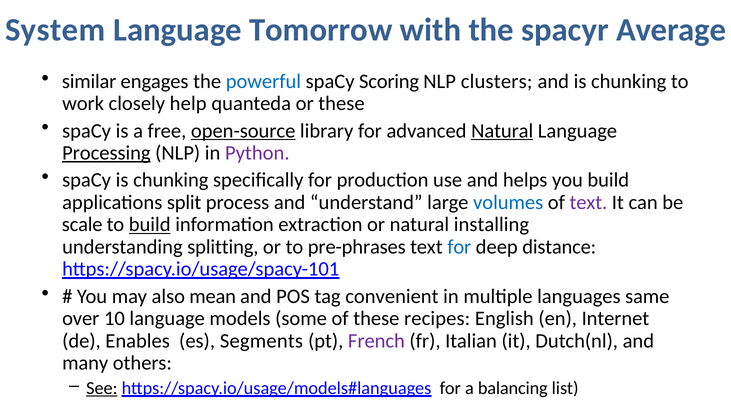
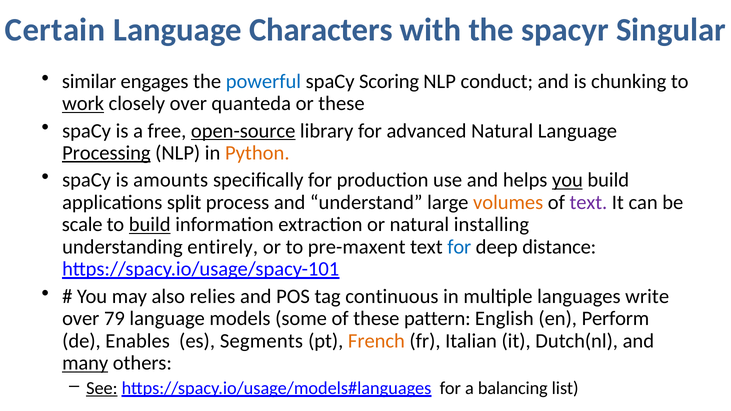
System: System -> Certain (55, 30)
Tomorrow: Tomorrow -> Characters (321, 30)
Average: Average -> Singular (671, 30)
clusters: clusters -> conduct (497, 81)
work underline: none -> present (83, 104)
closely help: help -> over (188, 104)
Natural underline: present -> none (502, 131)
Python colour: purple -> orange (257, 153)
spaCy is chunking: chunking -> amounts (171, 180)
you underline: none -> present (567, 180)
volumes colour: blue -> orange (508, 202)
splitting: splitting -> entirely (223, 247)
pre-phrases: pre-phrases -> pre-maxent (357, 247)
mean: mean -> relies (213, 297)
convenient: convenient -> continuous (392, 297)
same: same -> write (647, 297)
10: 10 -> 79 (114, 319)
recipes: recipes -> pattern (437, 319)
Internet: Internet -> Perform (615, 319)
French colour: purple -> orange (376, 341)
many underline: none -> present (85, 363)
